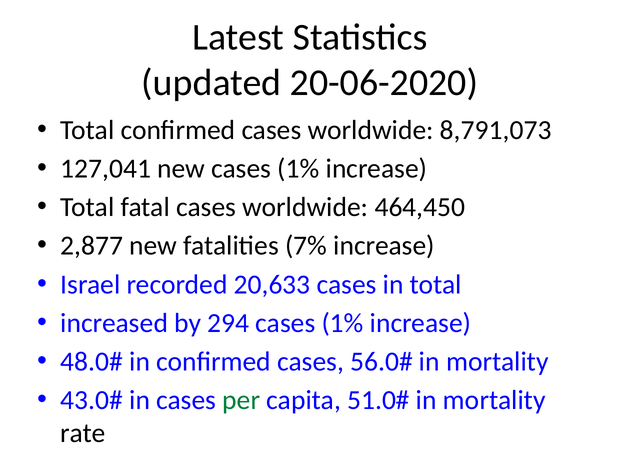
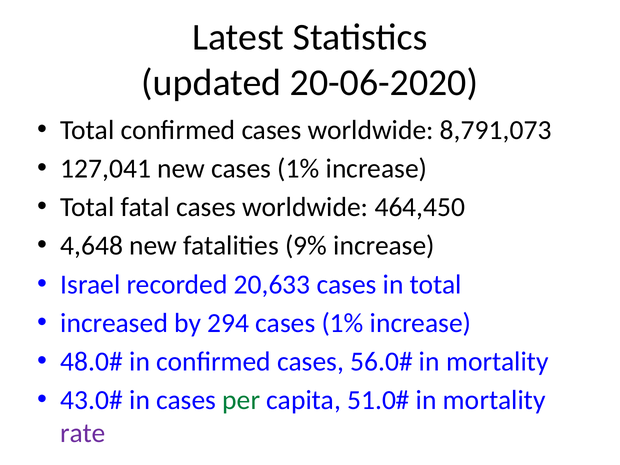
2,877: 2,877 -> 4,648 (92, 246)
7%: 7% -> 9% (306, 246)
rate colour: black -> purple (83, 433)
